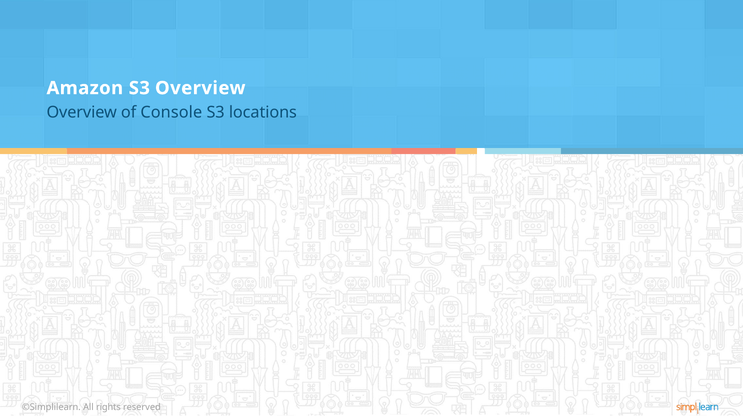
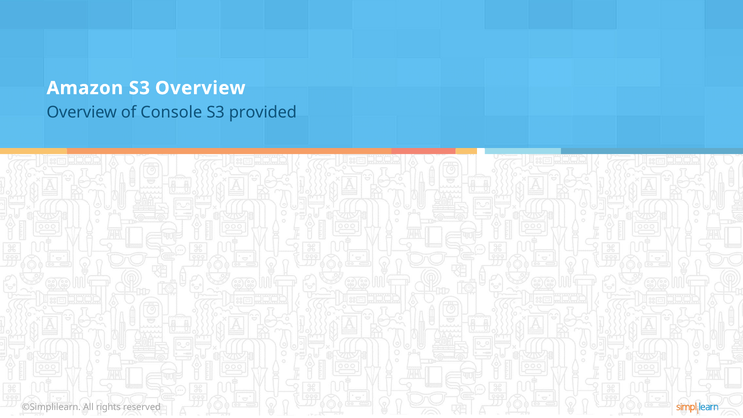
locations: locations -> provided (263, 113)
